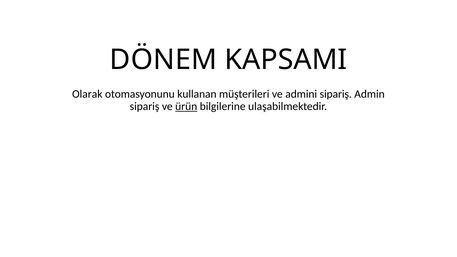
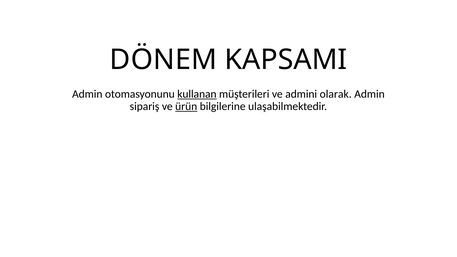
Olarak: Olarak -> Admin (87, 94)
kullanan underline: none -> present (197, 94)
admini sipariş: sipariş -> olarak (336, 94)
